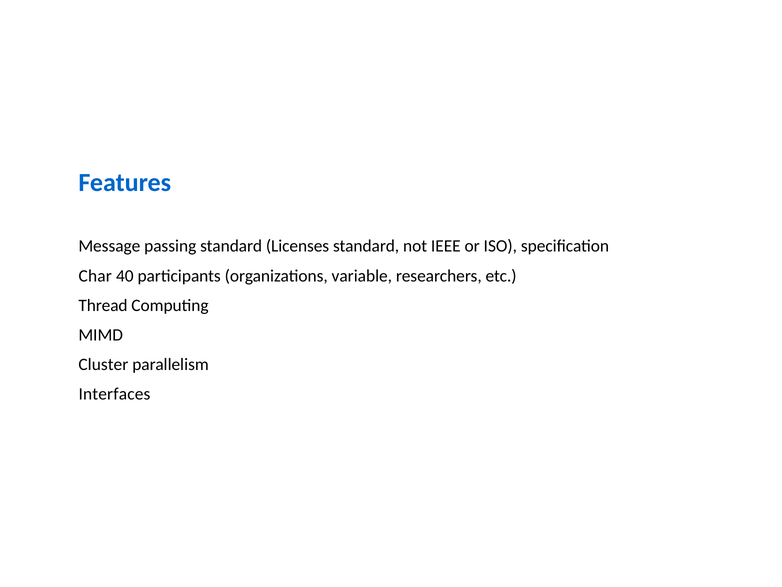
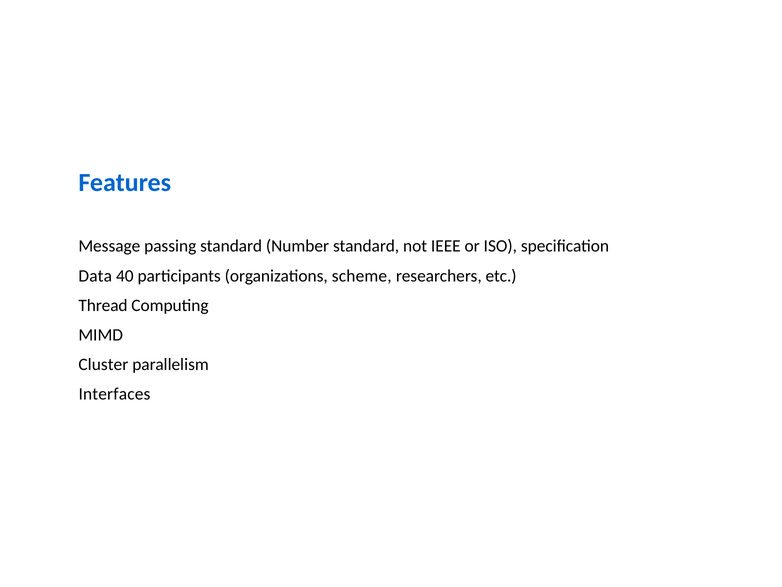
Licenses: Licenses -> Number (298, 246)
Char: Char -> Data (95, 276)
variable: variable -> scheme (362, 276)
